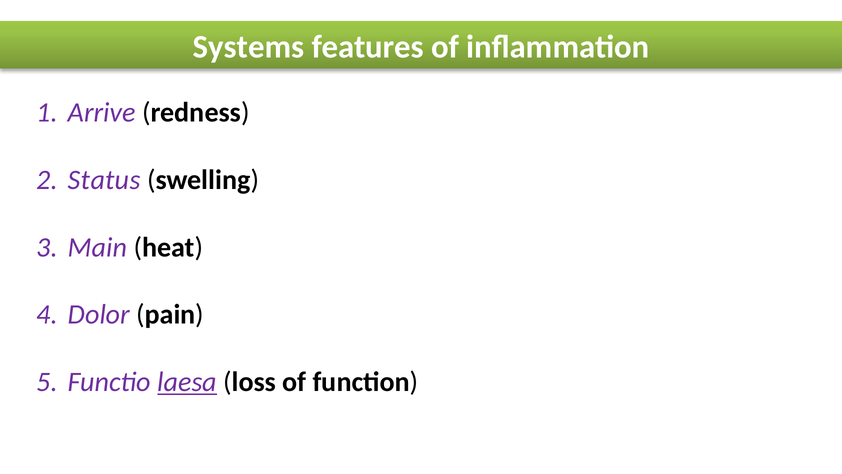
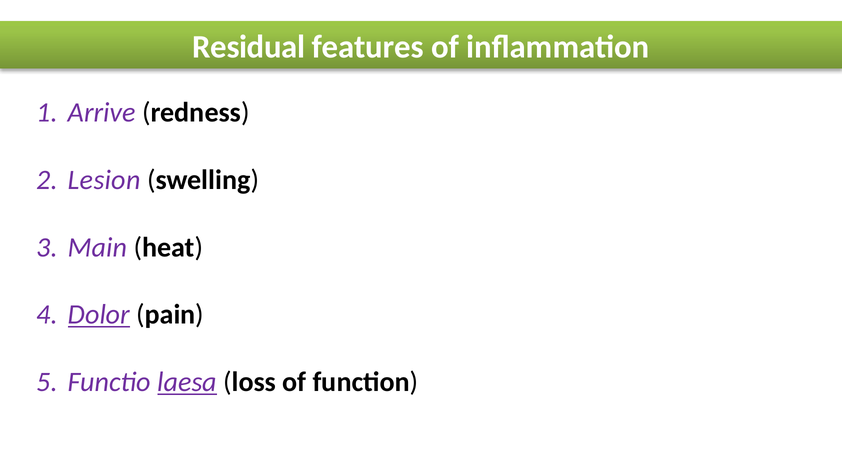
Systems: Systems -> Residual (249, 47)
Status: Status -> Lesion (104, 180)
Dolor underline: none -> present (99, 314)
